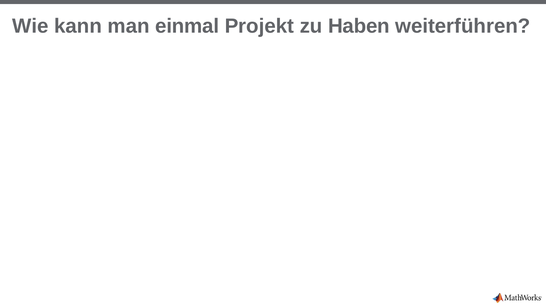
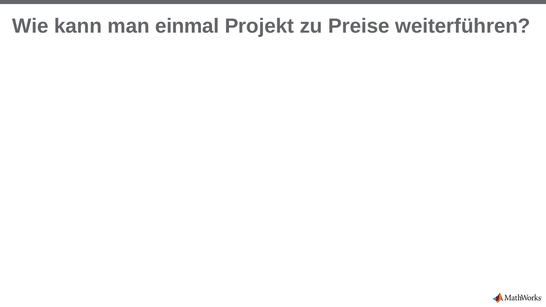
Haben: Haben -> Preise (359, 26)
